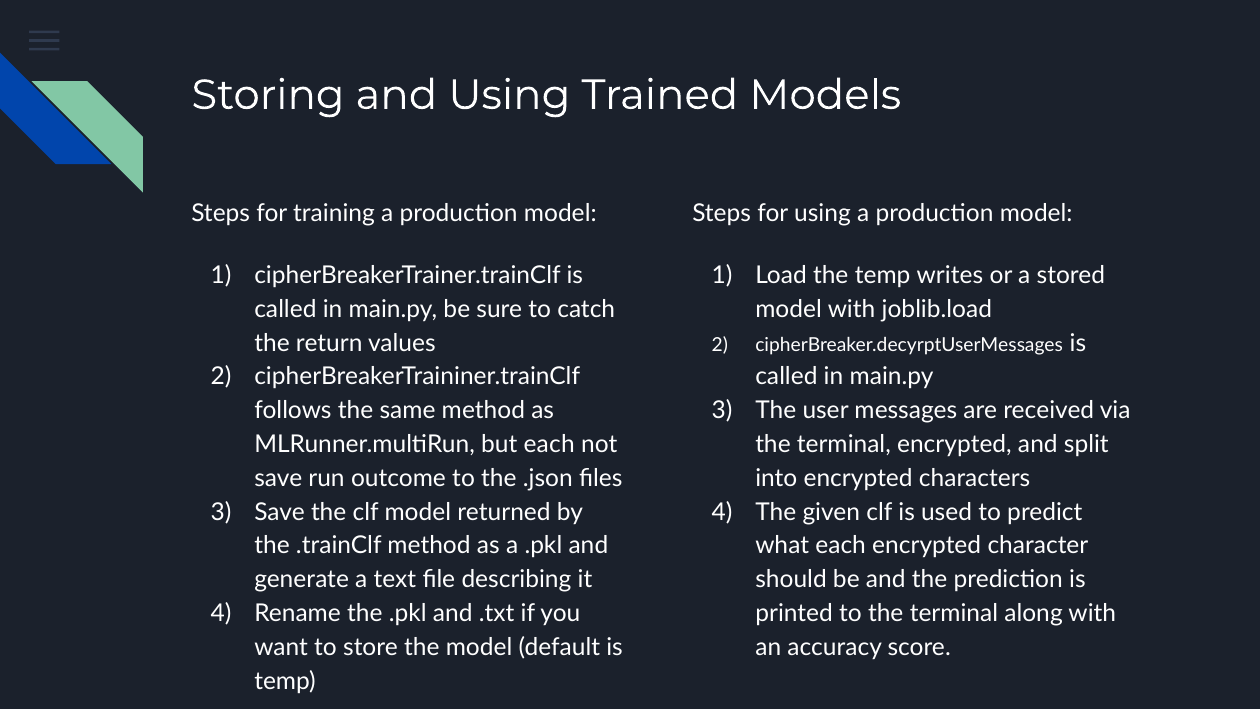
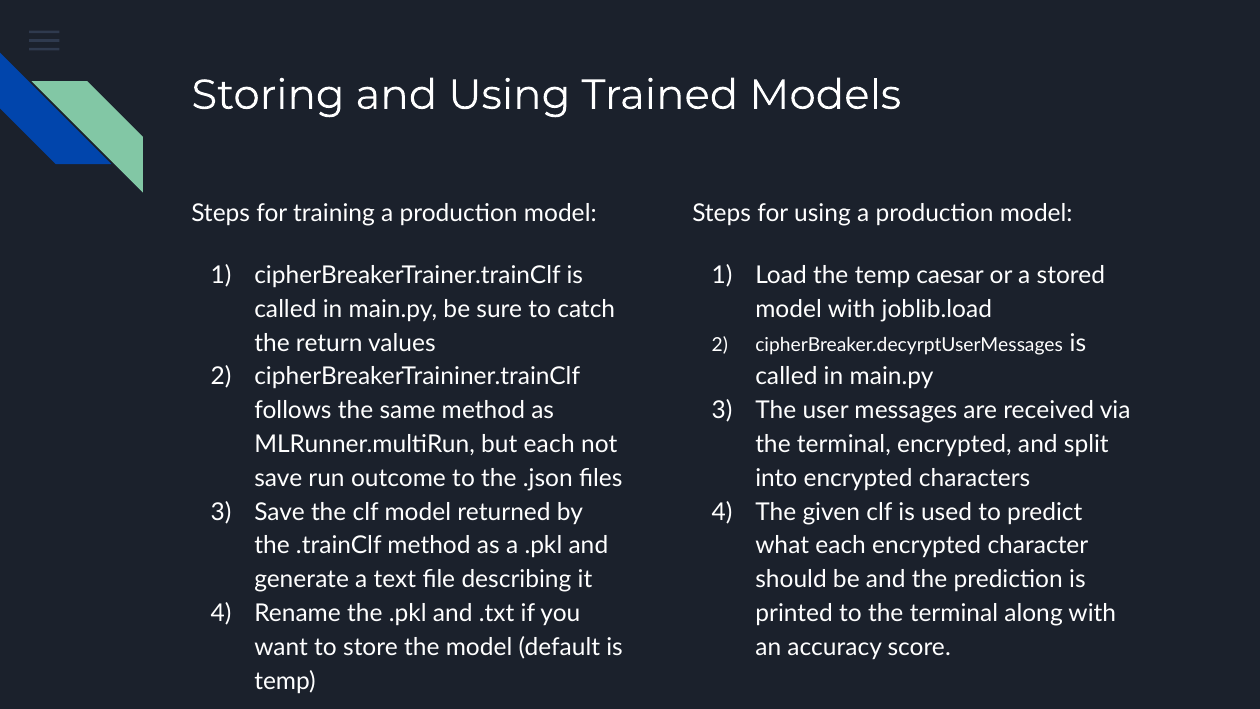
writes: writes -> caesar (950, 275)
